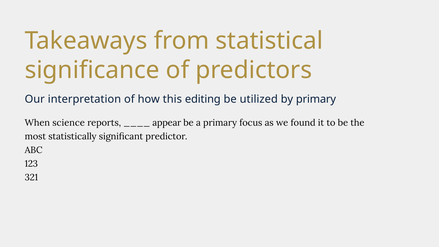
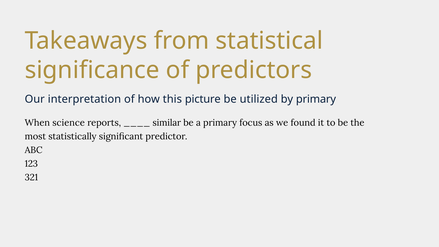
editing: editing -> picture (203, 99)
appear: appear -> similar (167, 123)
